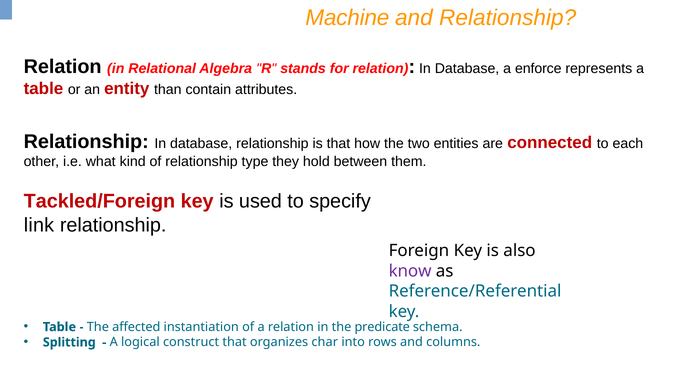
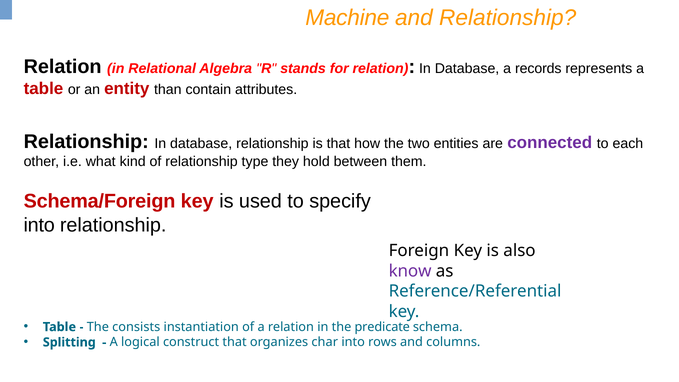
enforce: enforce -> records (538, 69)
connected colour: red -> purple (550, 143)
Tackled/Foreign: Tackled/Foreign -> Schema/Foreign (100, 201)
link: link -> into (39, 225)
affected: affected -> consists (136, 327)
